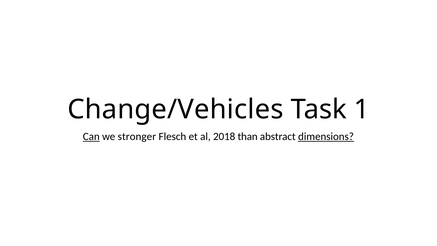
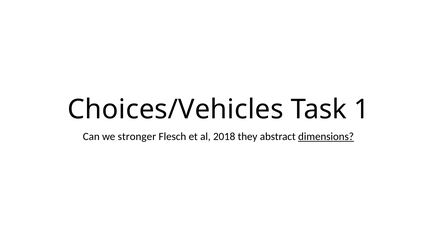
Change/Vehicles: Change/Vehicles -> Choices/Vehicles (176, 109)
Can underline: present -> none (91, 137)
than: than -> they (248, 137)
